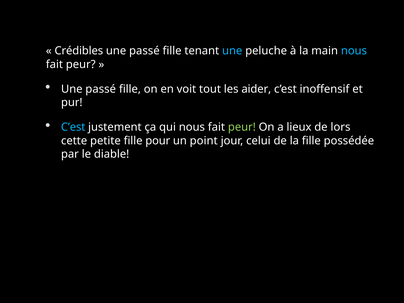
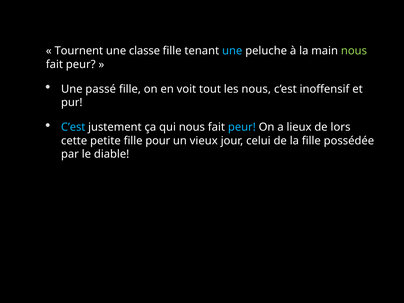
Crédibles: Crédibles -> Tournent (79, 51)
passé: passé -> classe (144, 51)
nous colour: light blue -> light green (354, 51)
les aider: aider -> nous (256, 89)
peur colour: light green -> light blue (242, 127)
point: point -> vieux (204, 141)
